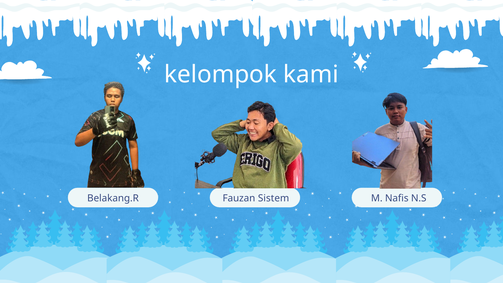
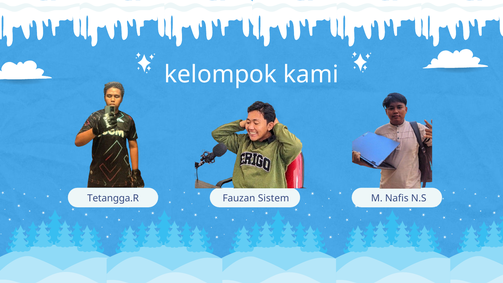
Belakang.R: Belakang.R -> Tetangga.R (113, 198)
